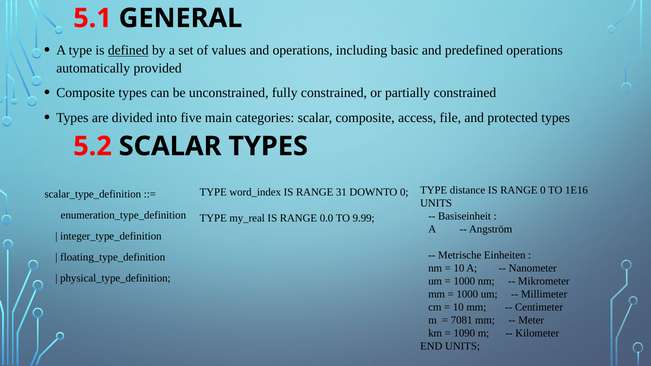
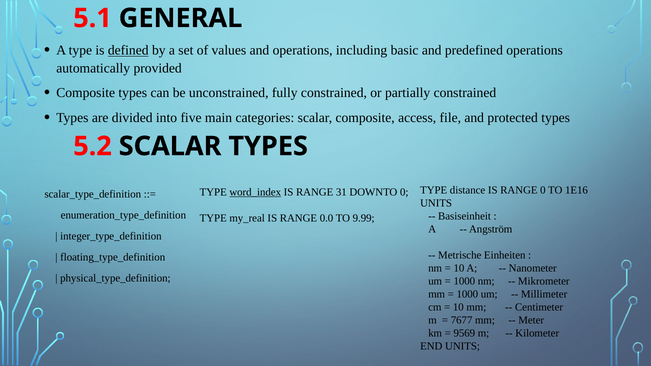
word_index underline: none -> present (255, 192)
7081: 7081 -> 7677 (462, 321)
1090: 1090 -> 9569 (464, 334)
